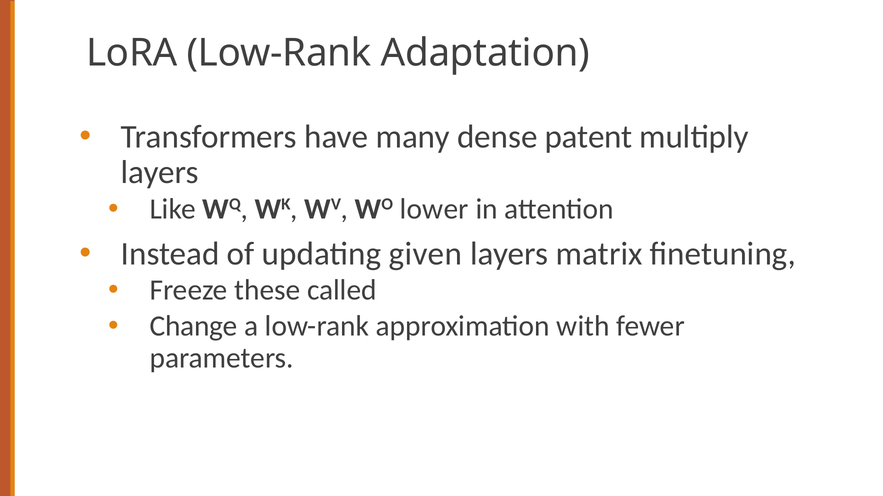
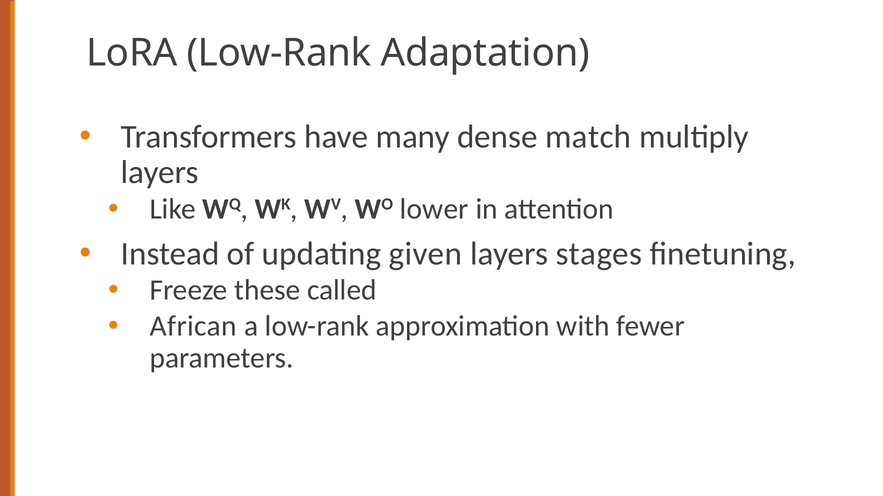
patent: patent -> match (588, 137)
matrix: matrix -> stages (599, 254)
Change: Change -> African (193, 327)
